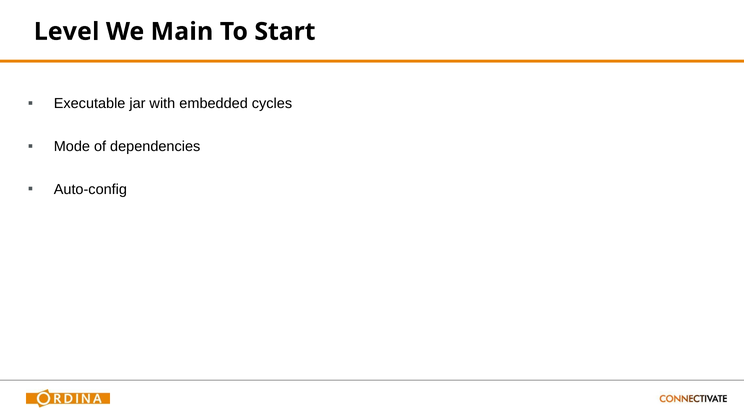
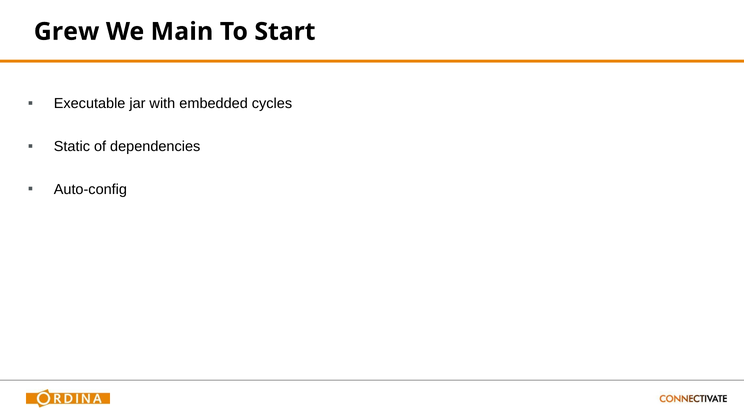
Level: Level -> Grew (67, 32)
Mode: Mode -> Static (72, 147)
